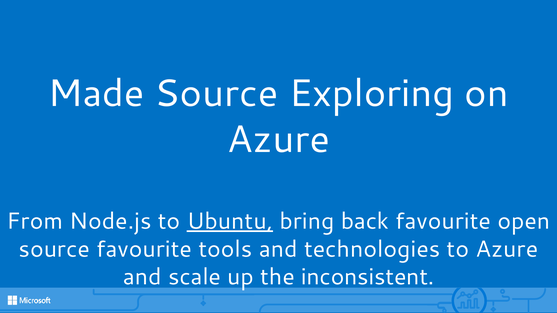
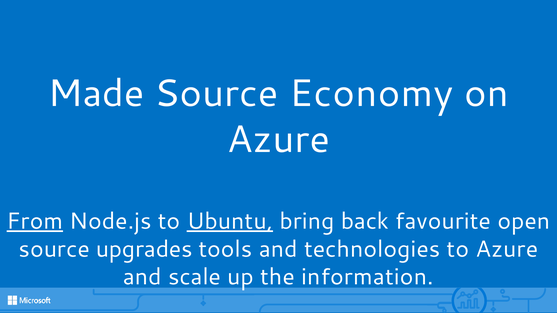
Exploring: Exploring -> Economy (371, 94)
From underline: none -> present (35, 221)
source favourite: favourite -> upgrades (144, 249)
inconsistent: inconsistent -> information (367, 277)
